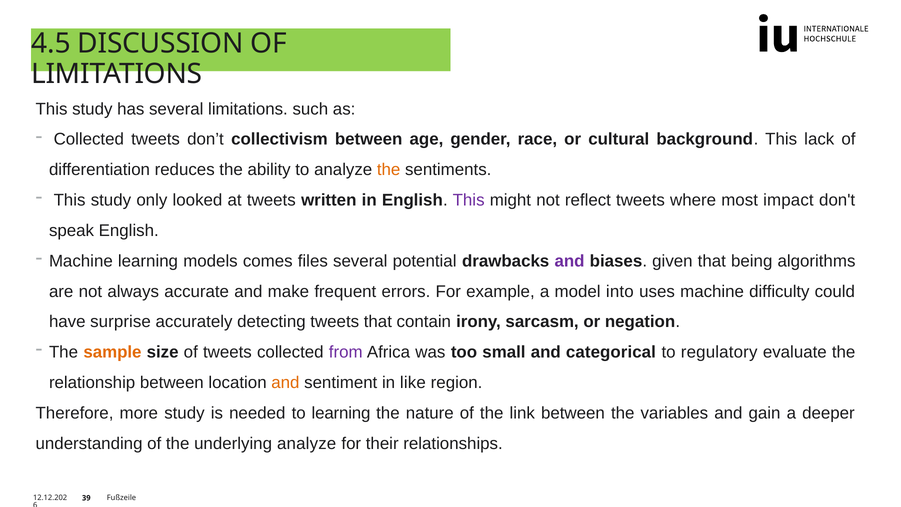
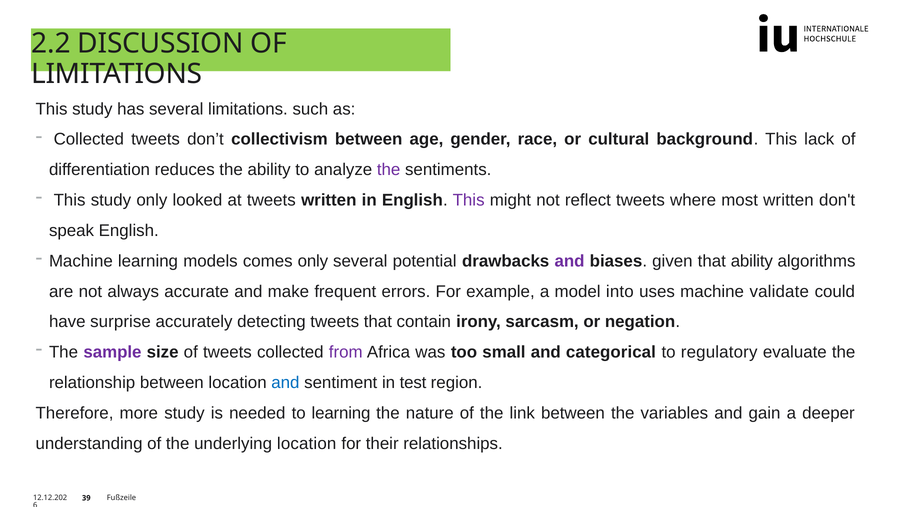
4.5: 4.5 -> 2.2 (51, 43)
the colour: orange -> purple (389, 170)
most impact: impact -> written (788, 200)
comes files: files -> only (313, 261)
that being: being -> ability (752, 261)
difficulty: difficulty -> validate (779, 291)
sample colour: orange -> purple (112, 352)
and colour: orange -> blue (285, 383)
like: like -> test (413, 383)
underlying analyze: analyze -> location (307, 443)
